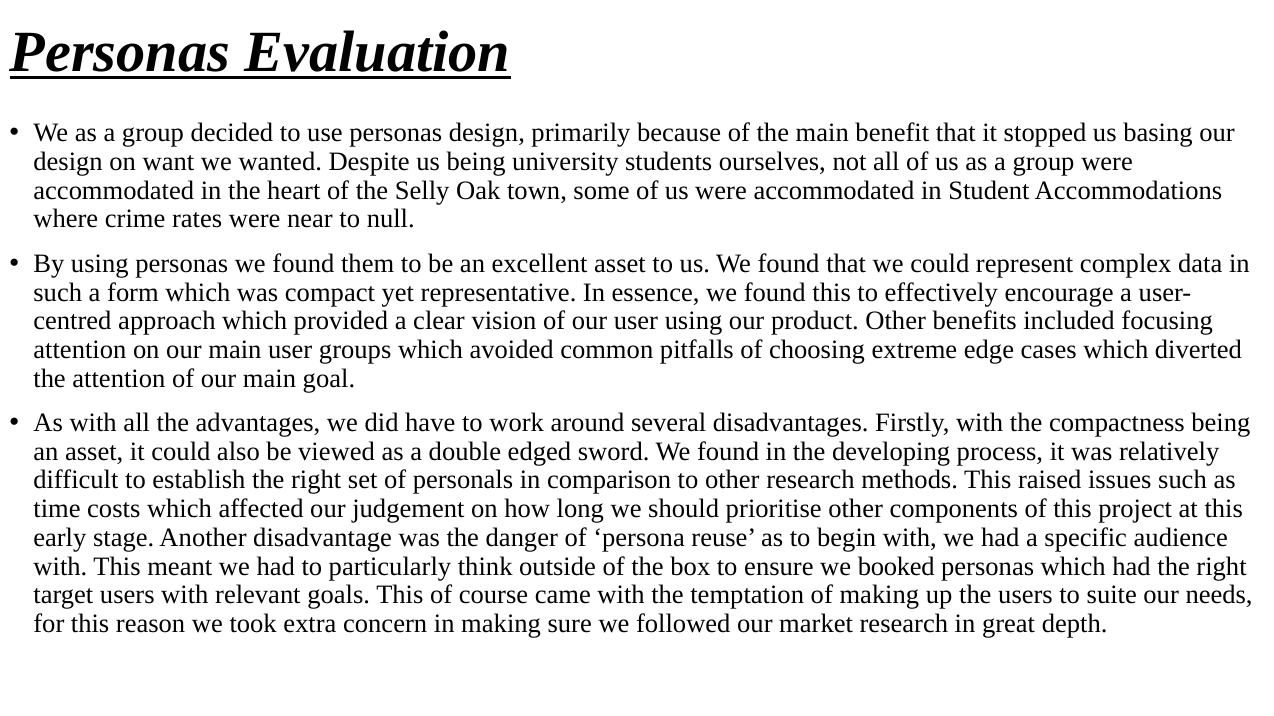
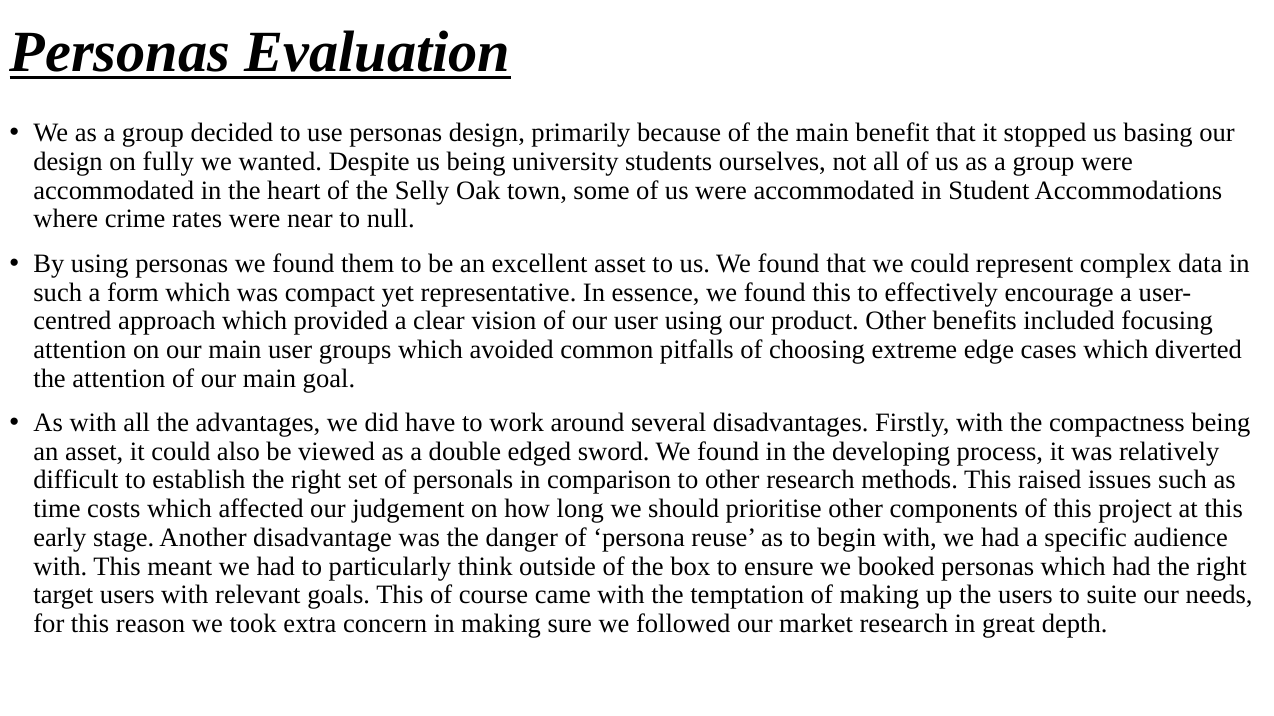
want: want -> fully (168, 162)
